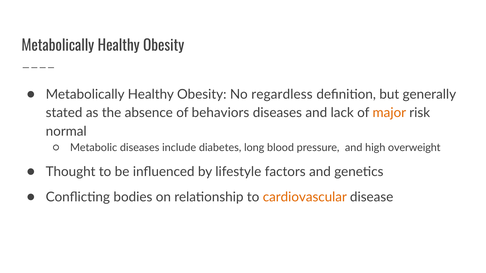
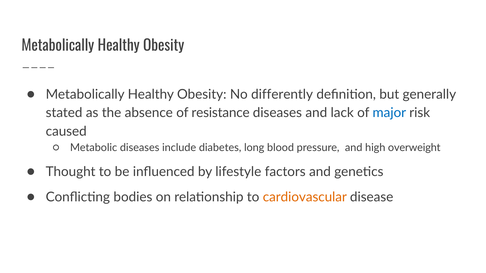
regardless: regardless -> differently (282, 94)
behaviors: behaviors -> resistance (221, 113)
major colour: orange -> blue (389, 113)
normal: normal -> caused (66, 132)
